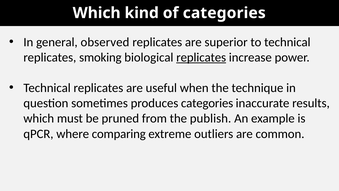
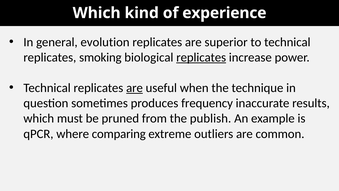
of categories: categories -> experience (224, 13)
observed: observed -> evolution (105, 42)
are underline: none -> present (134, 88)
produces categories: categories -> frequency (207, 103)
